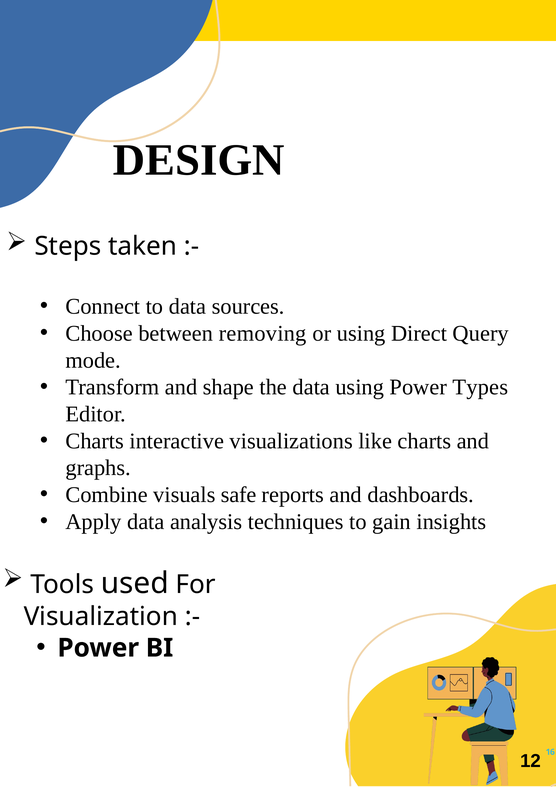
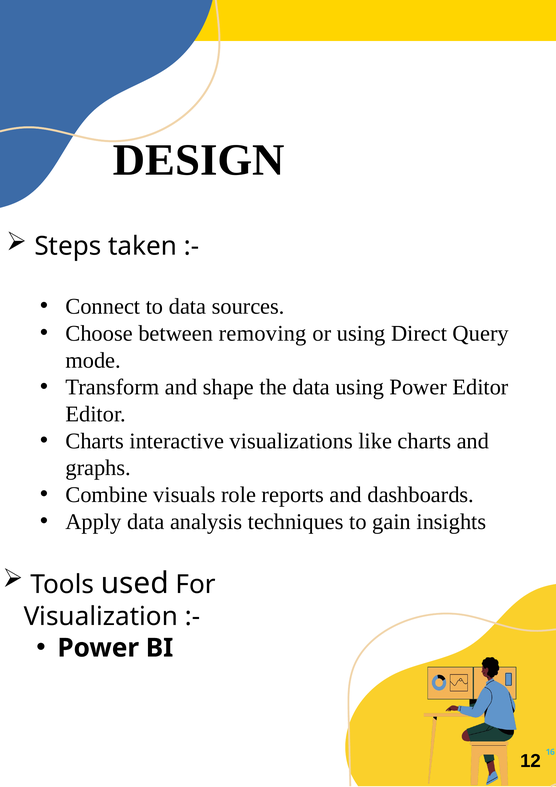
Power Types: Types -> Editor (480, 387)
safe: safe -> role (239, 495)
